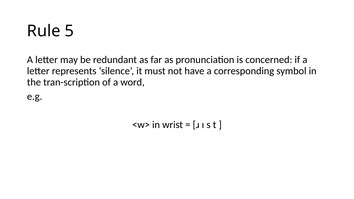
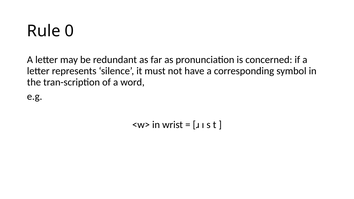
5: 5 -> 0 (69, 31)
